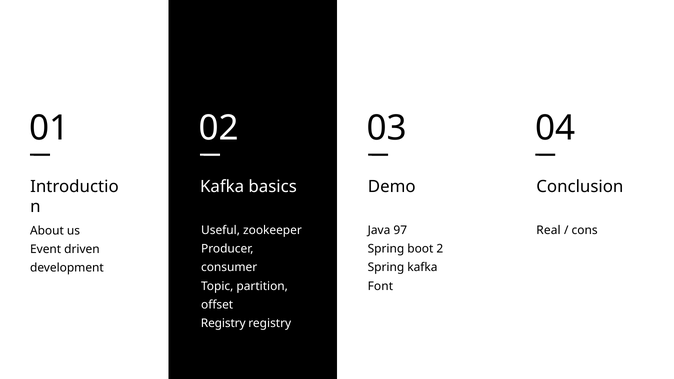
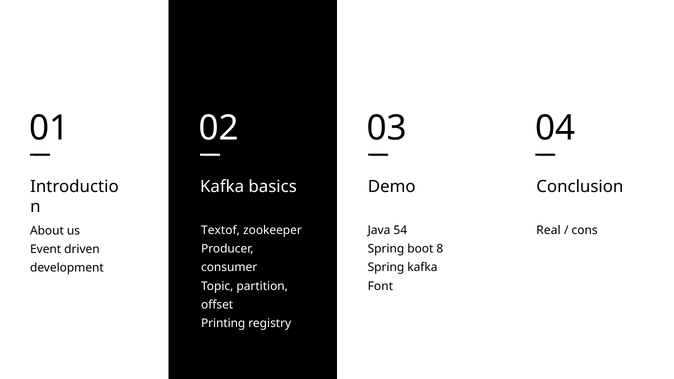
Useful: Useful -> Textof (221, 230)
97: 97 -> 54 (400, 230)
2: 2 -> 8 (440, 249)
Registry: Registry -> Printing (223, 323)
